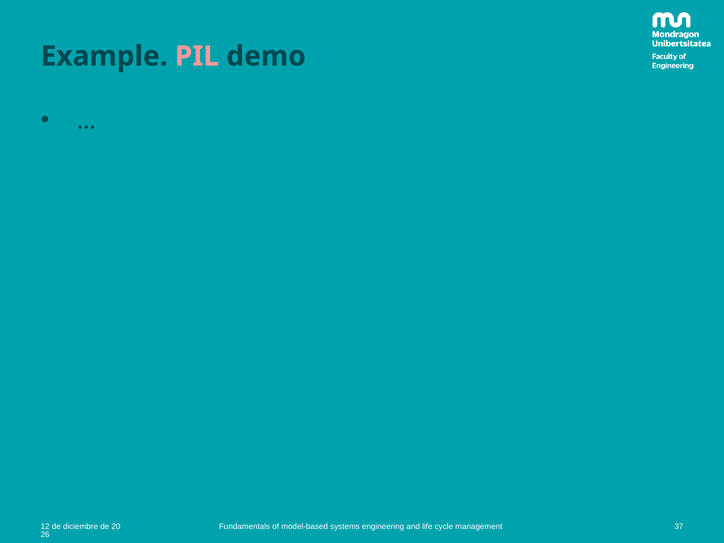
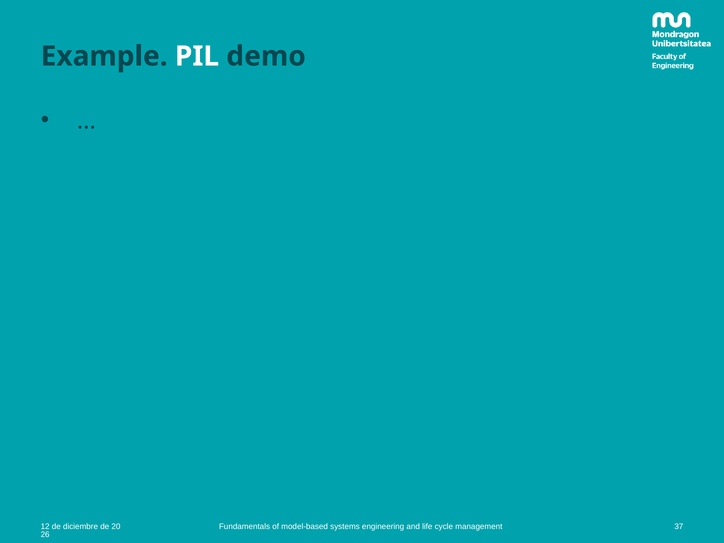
PIL colour: pink -> white (197, 56)
